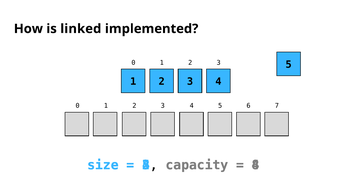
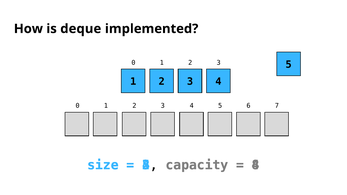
linked: linked -> deque (81, 29)
